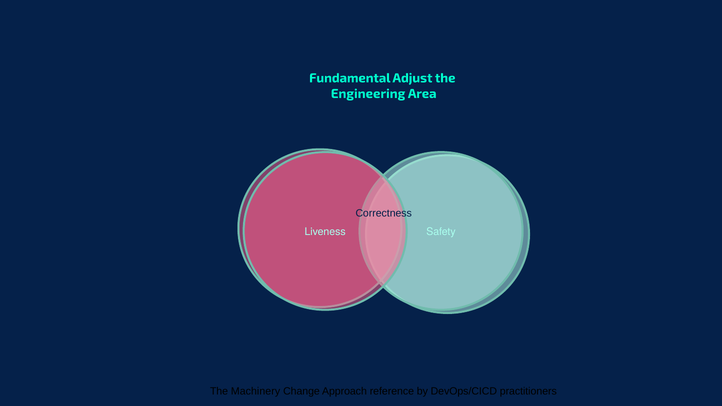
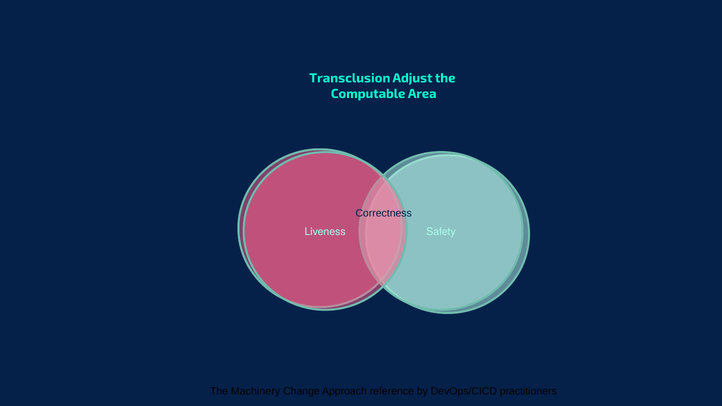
Fundamental: Fundamental -> Transclusion (350, 78)
Engineering: Engineering -> Computable (368, 94)
